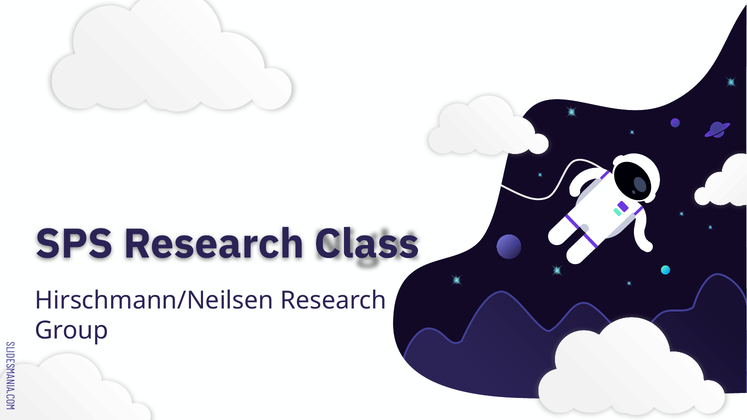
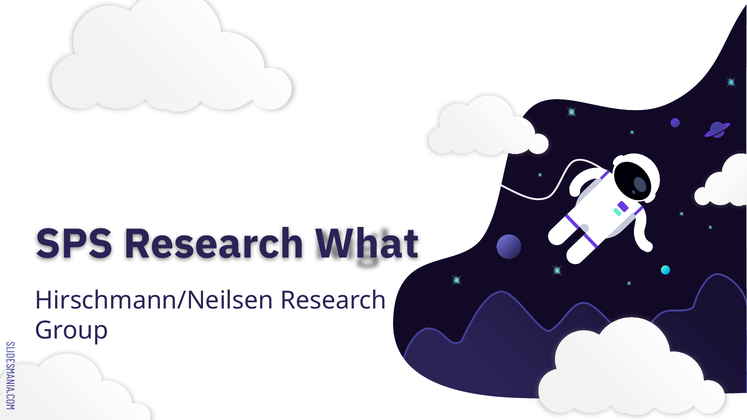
Class: Class -> What (367, 244)
